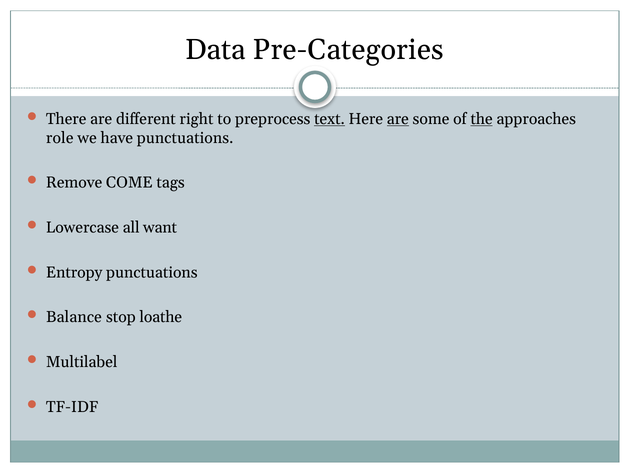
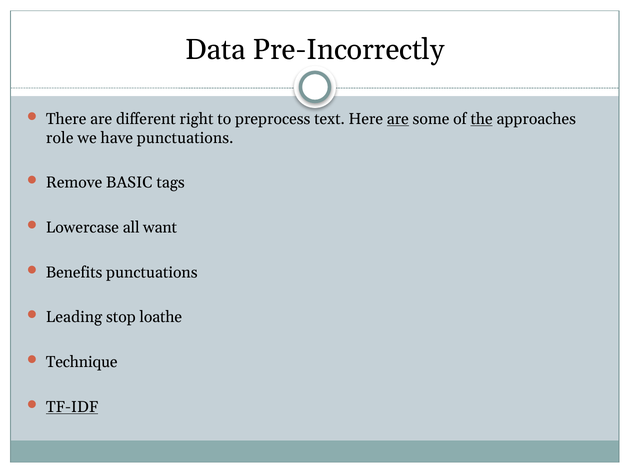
Pre-Categories: Pre-Categories -> Pre-Incorrectly (349, 50)
text underline: present -> none (329, 119)
COME: COME -> BASIC (129, 183)
Entropy: Entropy -> Benefits (74, 272)
Balance: Balance -> Leading (74, 317)
Multilabel: Multilabel -> Technique (82, 362)
TF-IDF underline: none -> present (72, 407)
